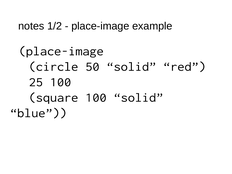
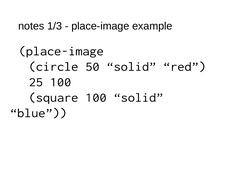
1/2: 1/2 -> 1/3 (55, 26)
